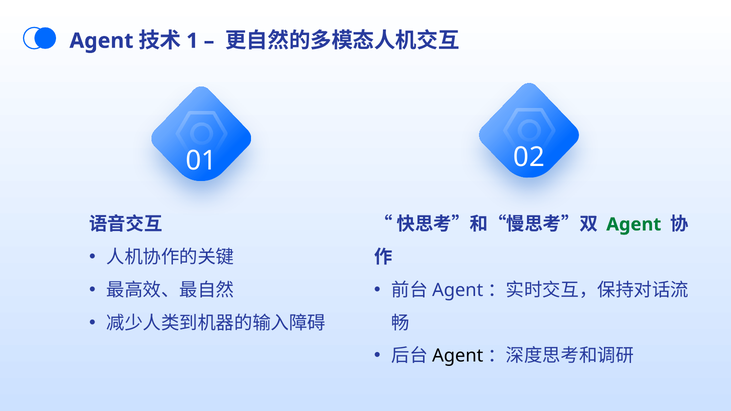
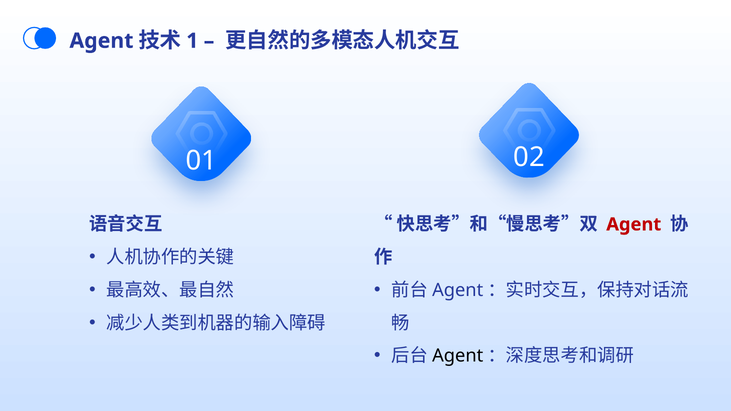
Agent colour: green -> red (634, 224)
